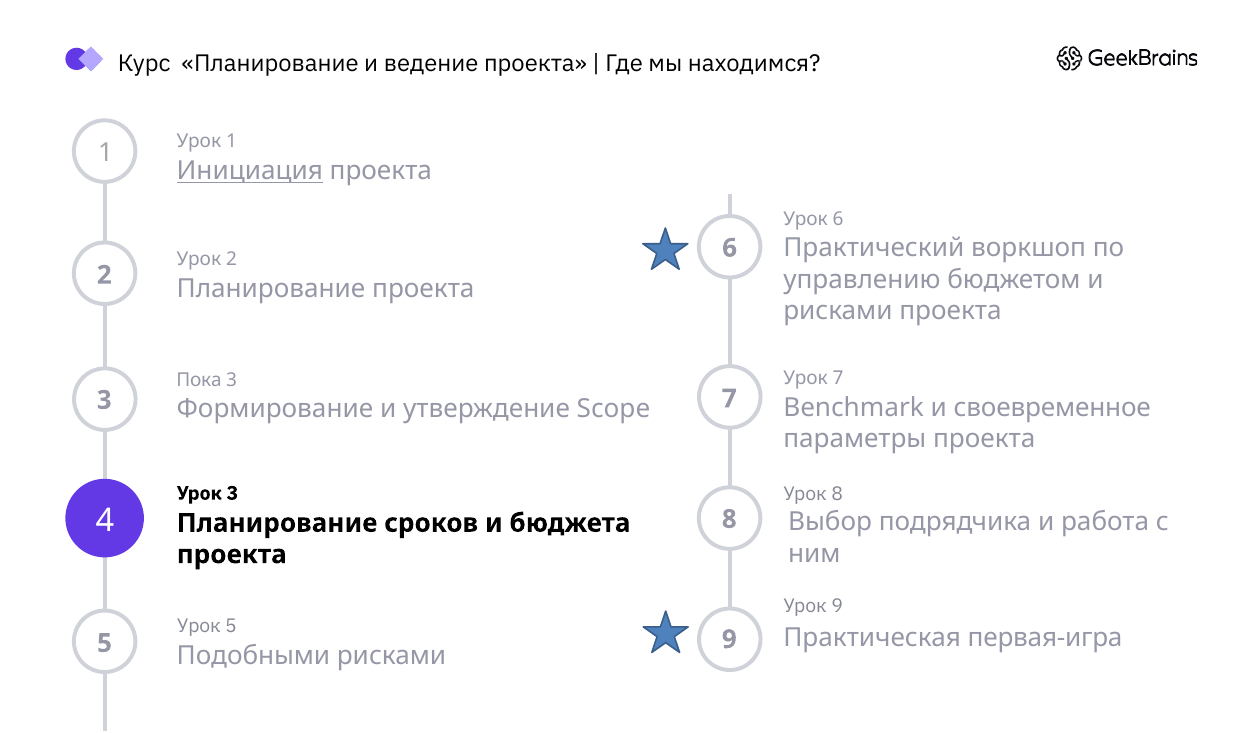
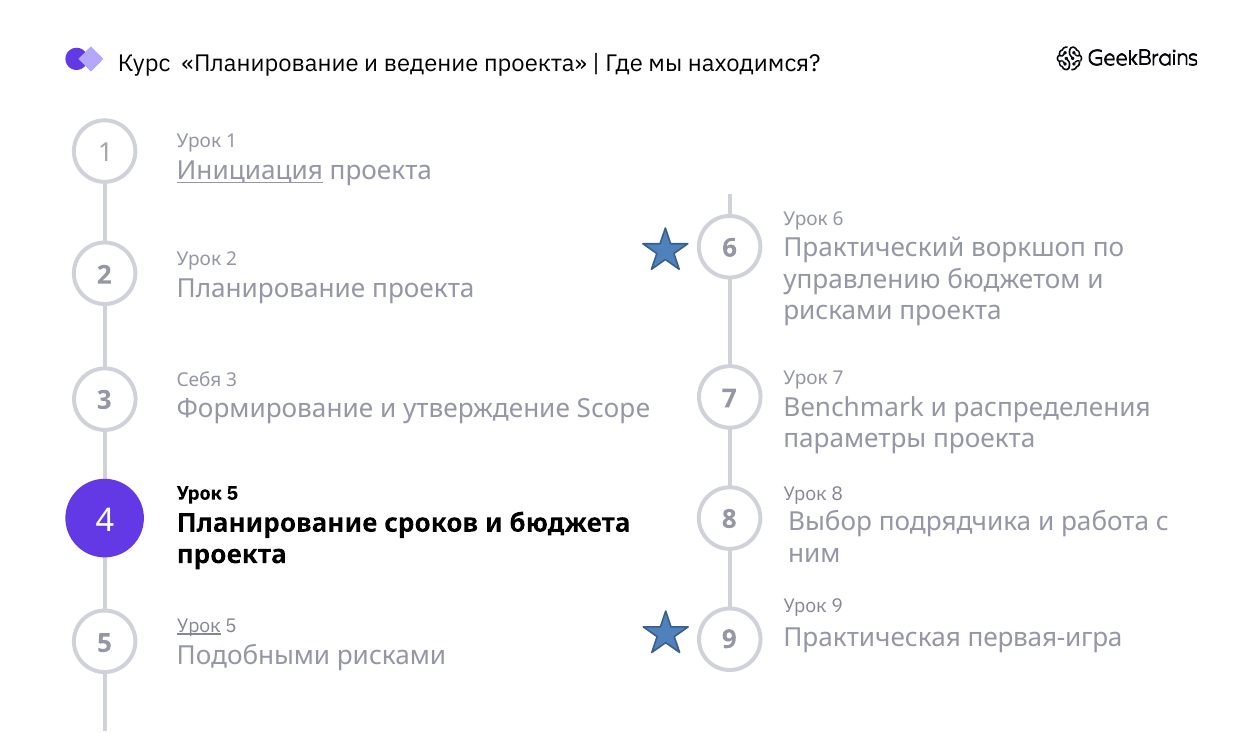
Пока: Пока -> Себя (199, 380)
своевременное: своевременное -> распределения (1052, 408)
3: 3 -> 5 (232, 493)
Урок underline: none -> present (199, 625)
